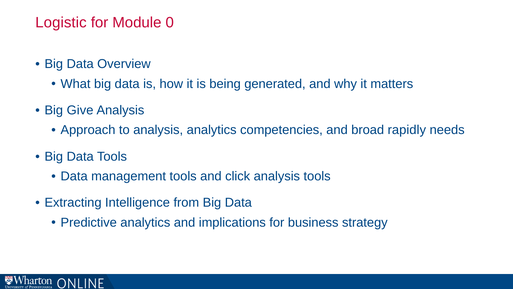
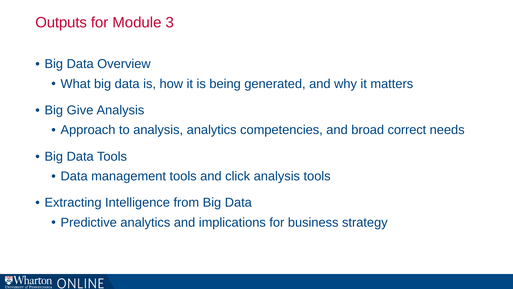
Logistic: Logistic -> Outputs (61, 22)
0: 0 -> 3 (170, 22)
rapidly: rapidly -> correct (407, 130)
